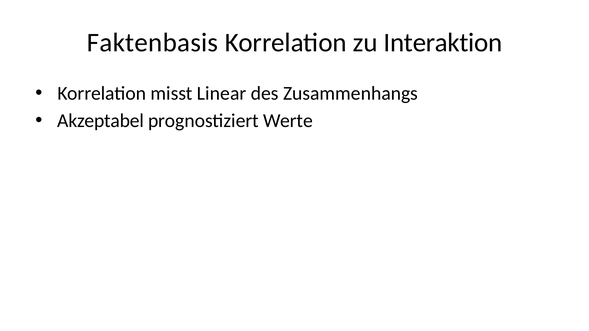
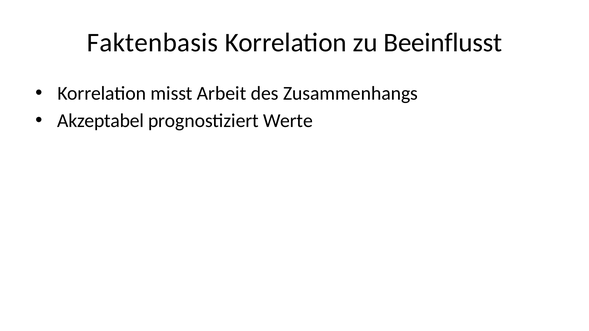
Interaktion: Interaktion -> Beeinflusst (443, 43)
Linear: Linear -> Arbeit (222, 93)
